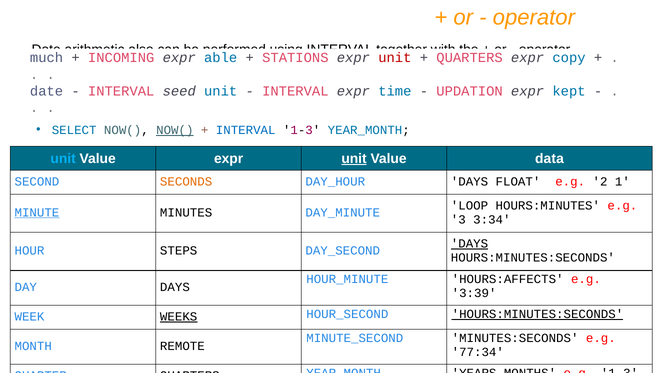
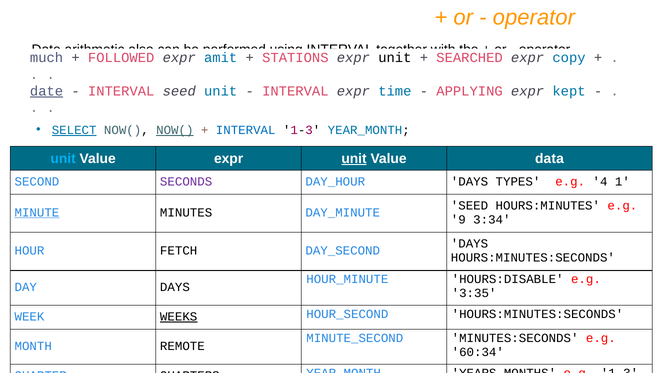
INCOMING: INCOMING -> FOLLOWED (121, 58)
able: able -> amit (221, 58)
unit colour: red -> black (395, 58)
QUARTERS: QUARTERS -> SEARCHED (470, 58)
date underline: none -> present (47, 91)
UPDATION: UPDATION -> APPLYING (470, 91)
SELECT underline: none -> present (74, 130)
SECONDS colour: orange -> purple (186, 181)
FLOAT: FLOAT -> TYPES (518, 181)
2: 2 -> 4 (600, 181)
LOOP: LOOP -> SEED (469, 205)
3: 3 -> 9 (458, 220)
DAYS underline: present -> none (469, 244)
STEPS: STEPS -> FETCH (179, 251)
HOURS:AFFECTS: HOURS:AFFECTS -> HOURS:DISABLE (508, 279)
3:39: 3:39 -> 3:35 (474, 293)
HOURS:MINUTES:SECONDS underline: present -> none (537, 314)
77:34: 77:34 -> 60:34 (478, 352)
